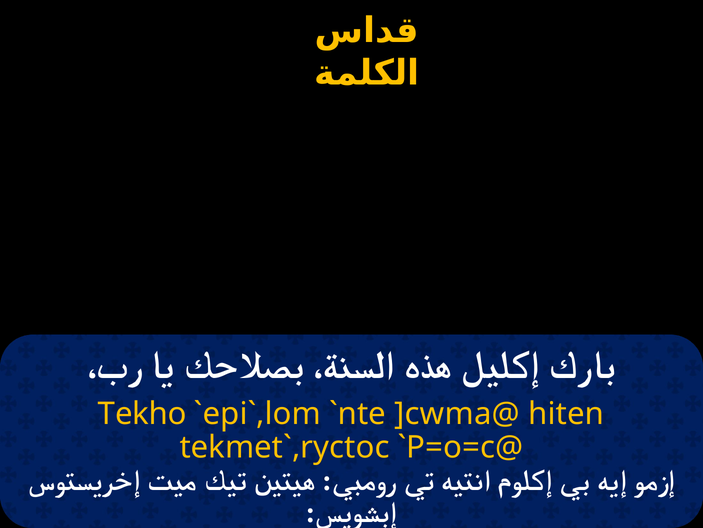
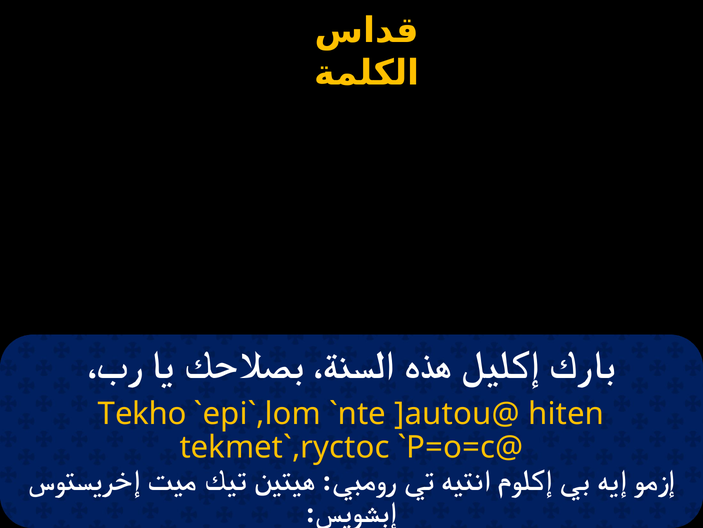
]cwma@: ]cwma@ -> ]autou@ (457, 413)
